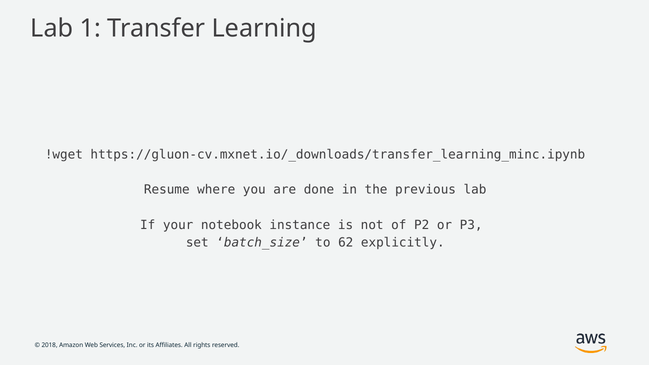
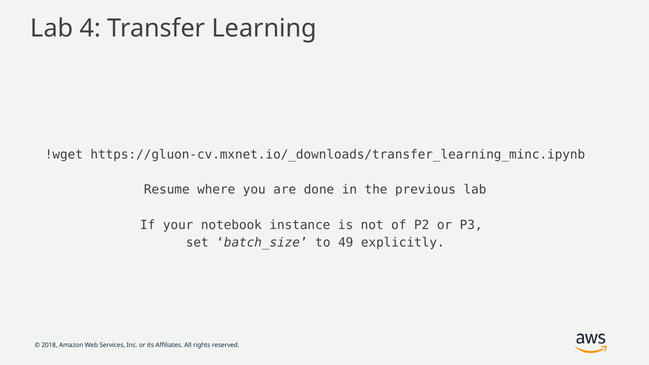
1: 1 -> 4 (90, 28)
62: 62 -> 49 (346, 243)
